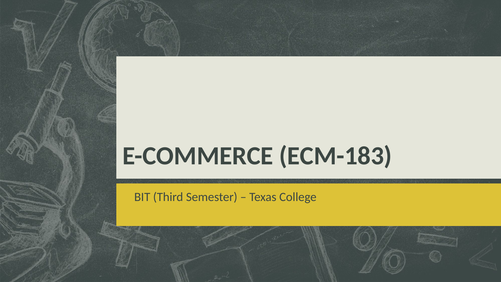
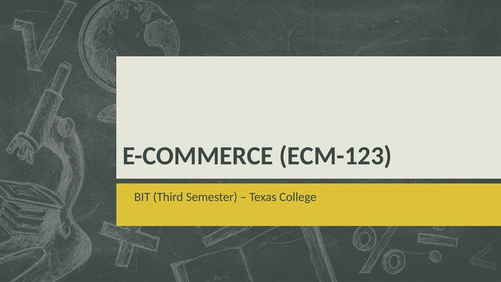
ECM-183: ECM-183 -> ECM-123 (336, 156)
